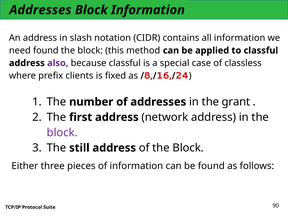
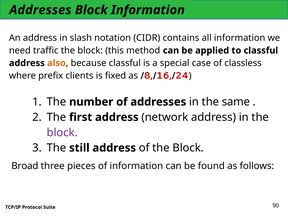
need found: found -> traffic (46, 50)
also colour: purple -> orange (56, 63)
grant: grant -> same (236, 102)
Either: Either -> Broad (25, 166)
